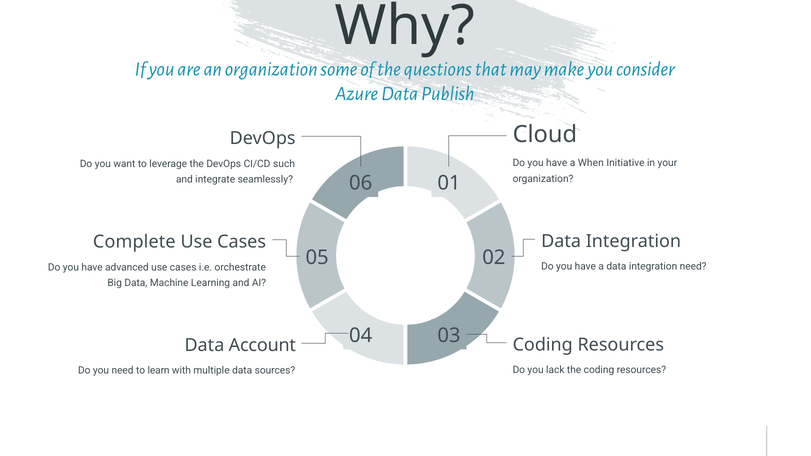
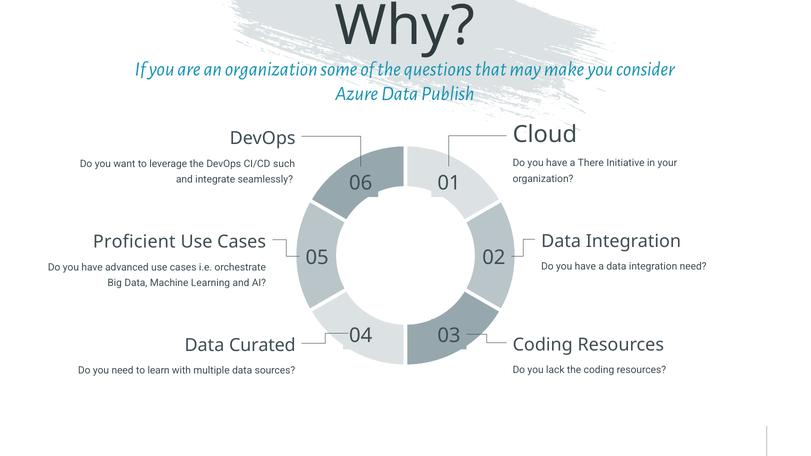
When: When -> There (591, 163)
Complete: Complete -> Proficient (134, 242)
Account: Account -> Curated (262, 345)
